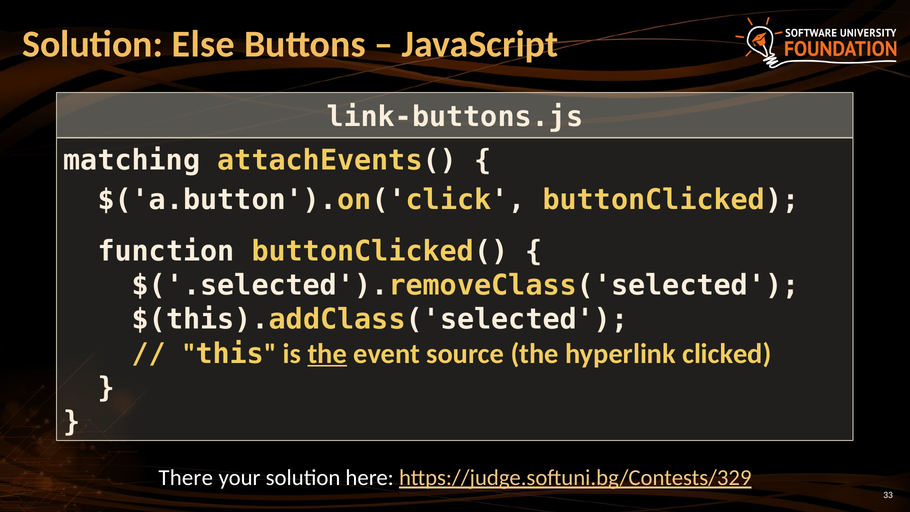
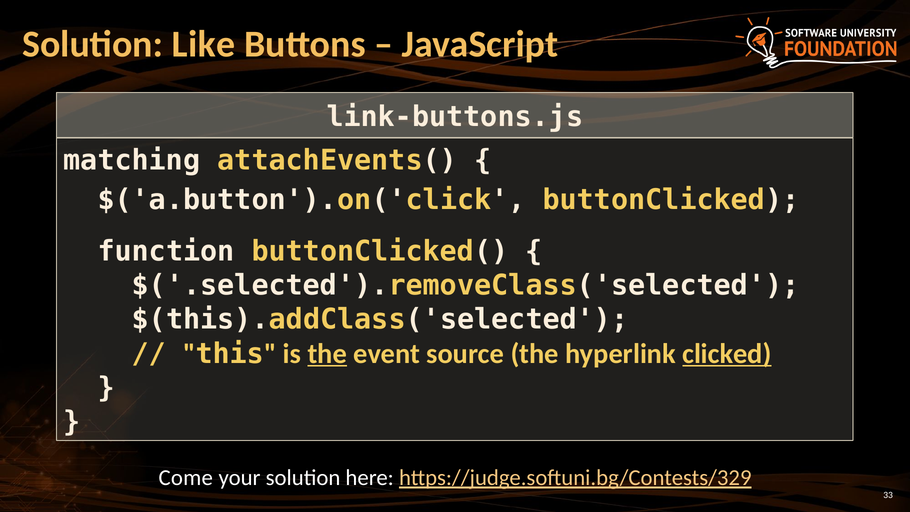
Else: Else -> Like (203, 44)
clicked underline: none -> present (727, 354)
There: There -> Come (186, 478)
